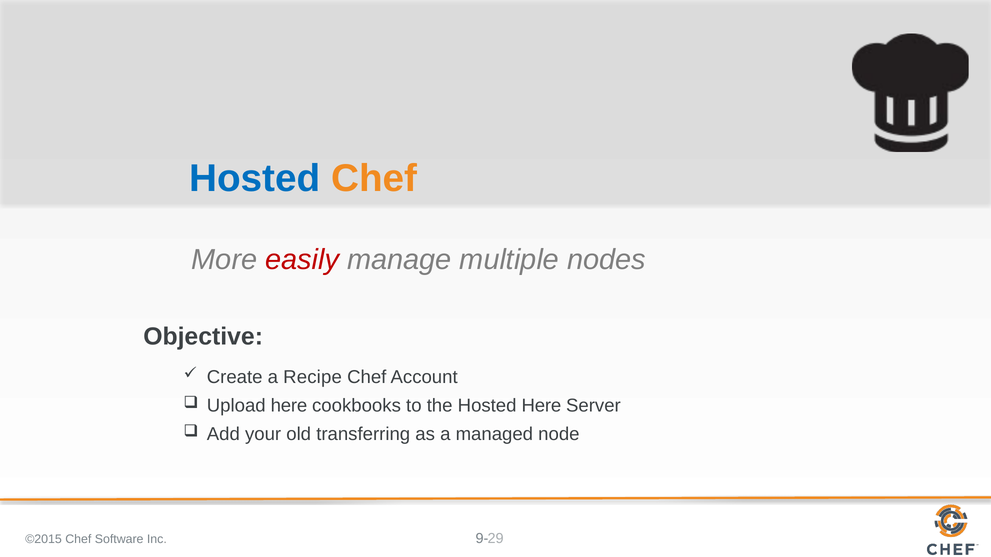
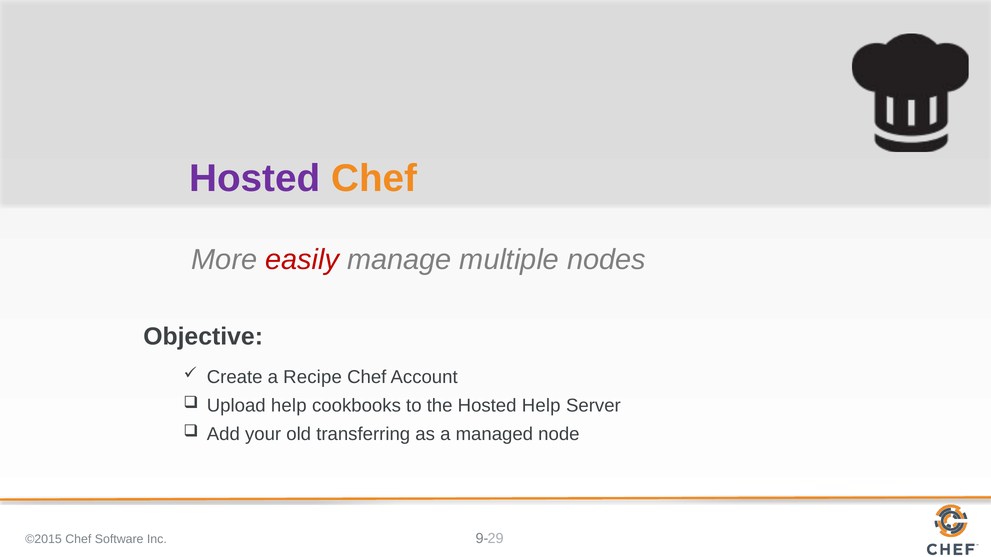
Hosted colour: blue -> purple (255, 178)
Upload here: here -> help (289, 406)
Hosted Here: Here -> Help (541, 406)
